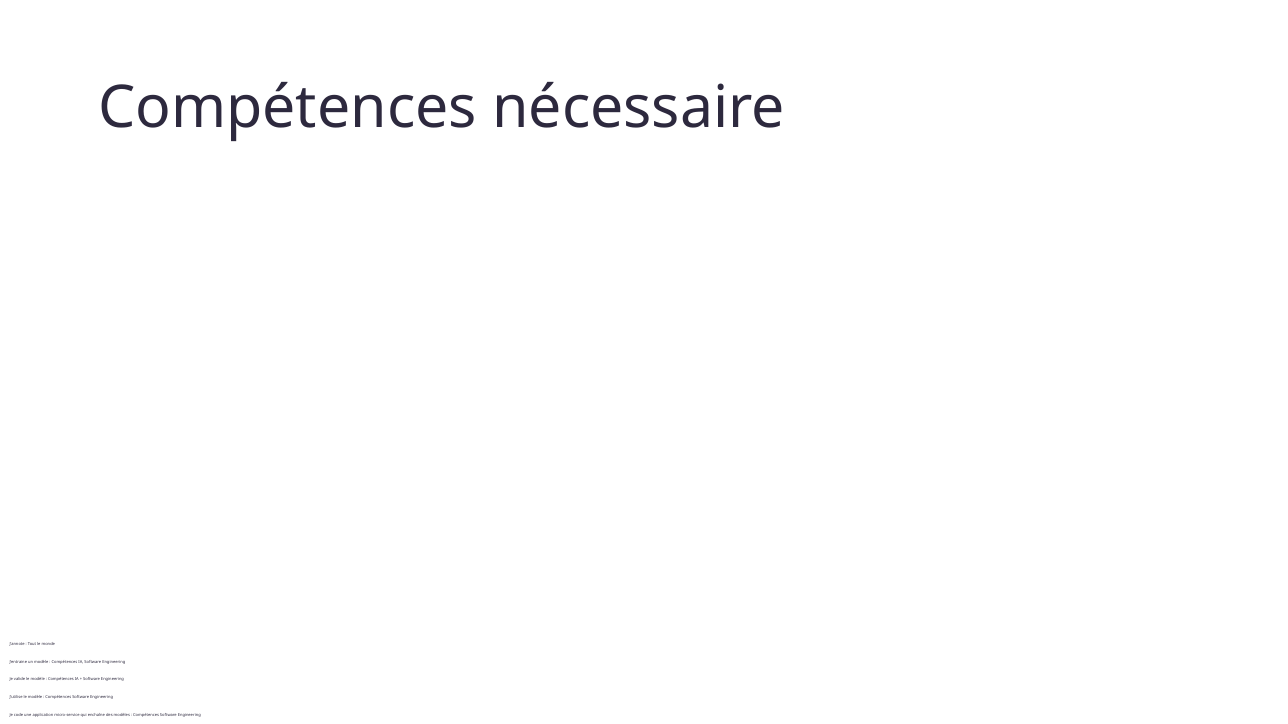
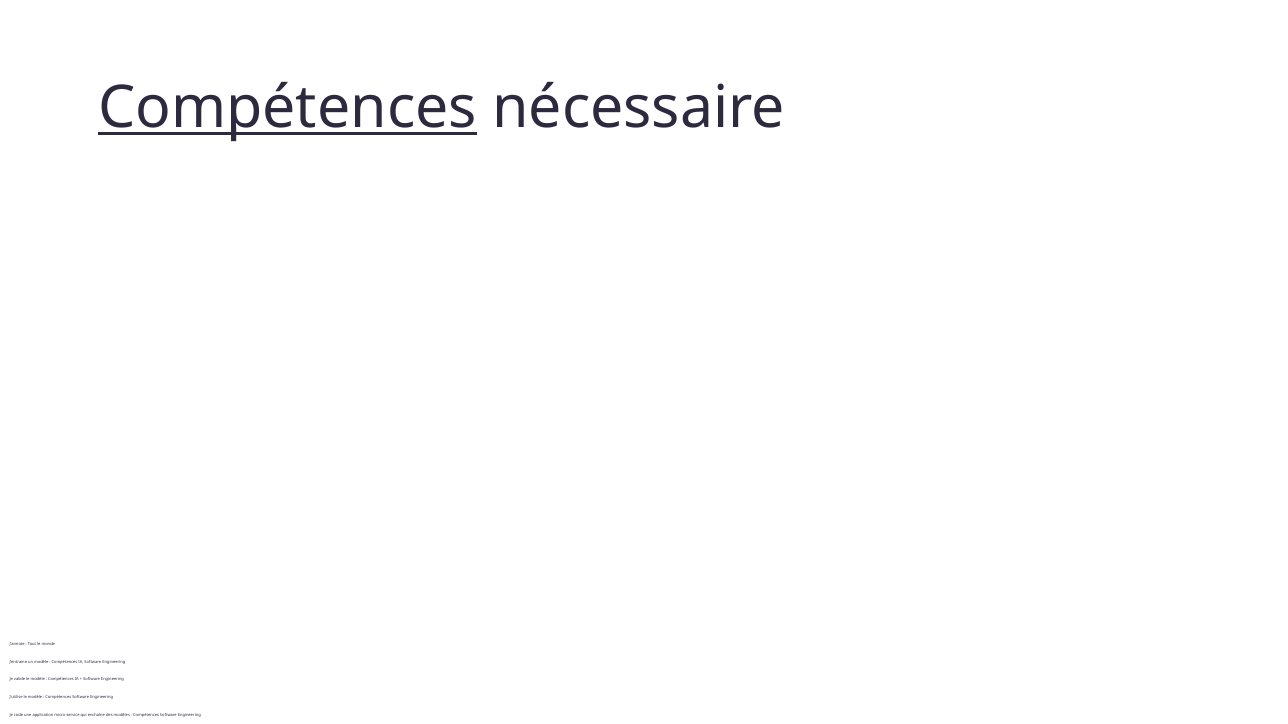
Compétences underline: none -> present (288, 108)
